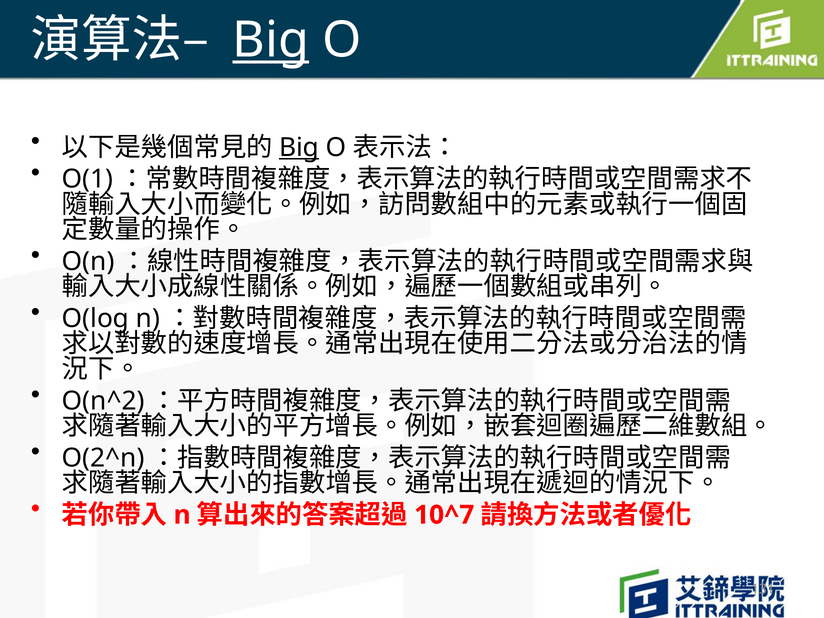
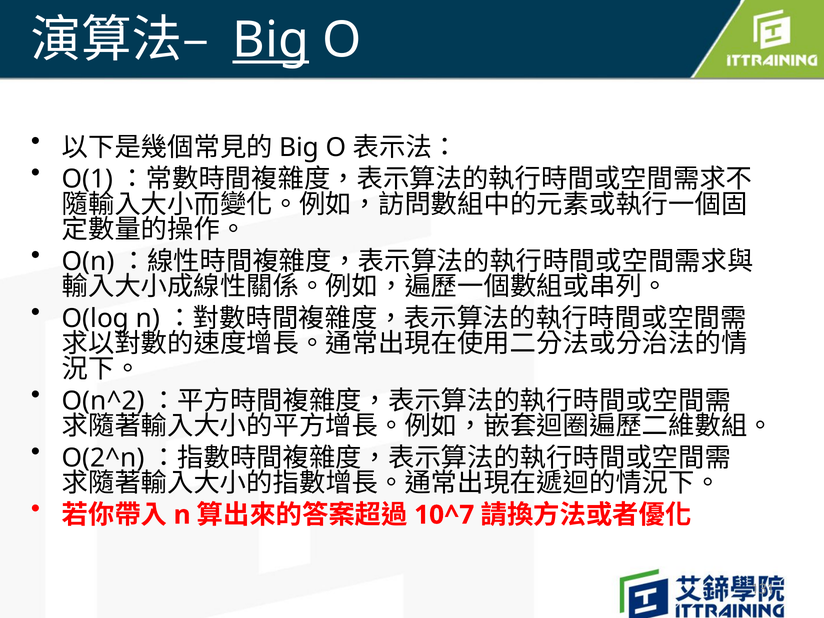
Big underline: present -> none (299, 147)
